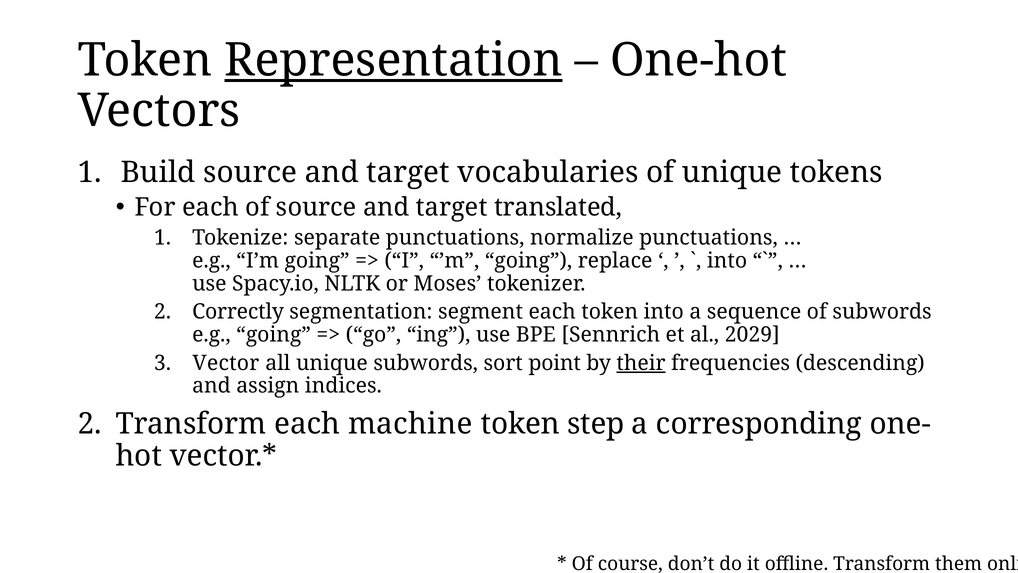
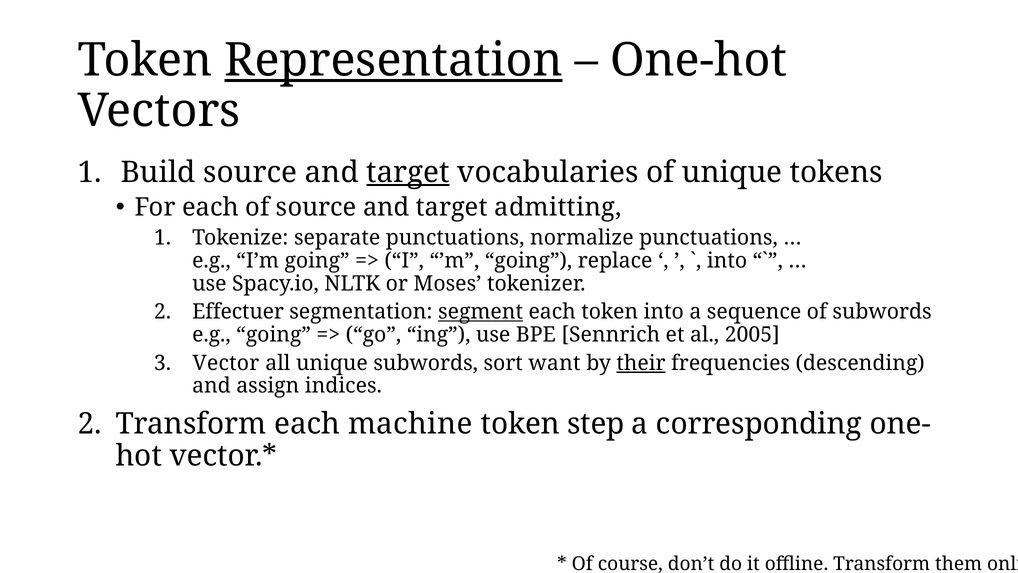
target underline: none -> present (408, 172)
translated: translated -> admitting (558, 207)
Correctly: Correctly -> Effectuer (238, 312)
segment underline: none -> present (481, 312)
2029: 2029 -> 2005 (752, 335)
point: point -> want (554, 363)
